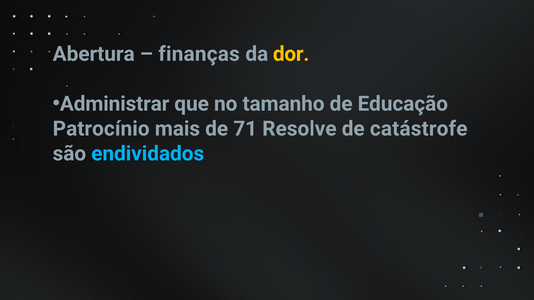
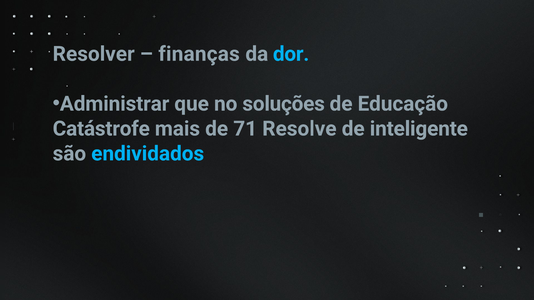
Abertura: Abertura -> Resolver (94, 54)
dor colour: yellow -> light blue (291, 54)
tamanho: tamanho -> soluções (284, 104)
Patrocínio: Patrocínio -> Catástrofe (101, 129)
catástrofe: catástrofe -> inteligente (419, 129)
